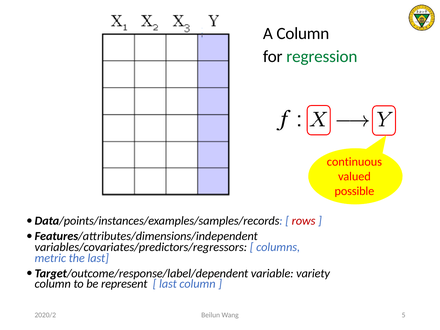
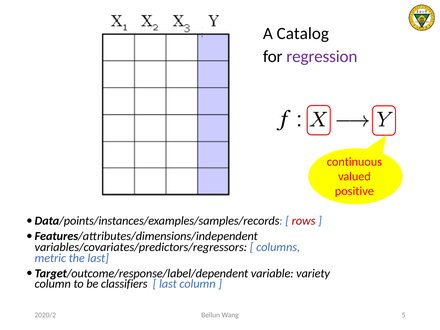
A Column: Column -> Catalog (303, 33)
regression colour: green -> purple (322, 57)
possible: possible -> positive (354, 191)
represent: represent -> classifiers (124, 284)
